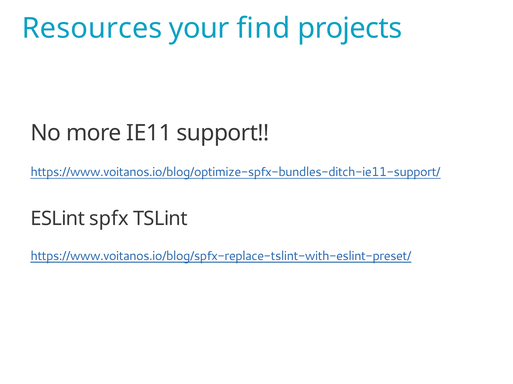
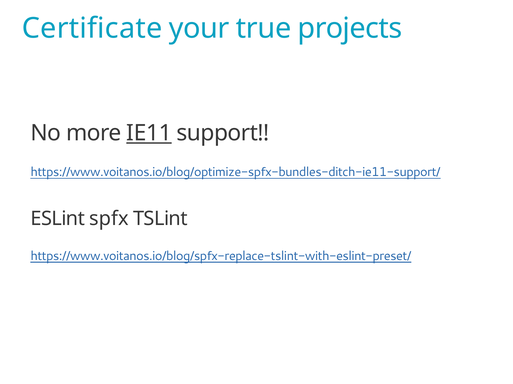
Resources: Resources -> Certificate (92, 28)
find: find -> true (264, 28)
IE11 underline: none -> present (149, 133)
